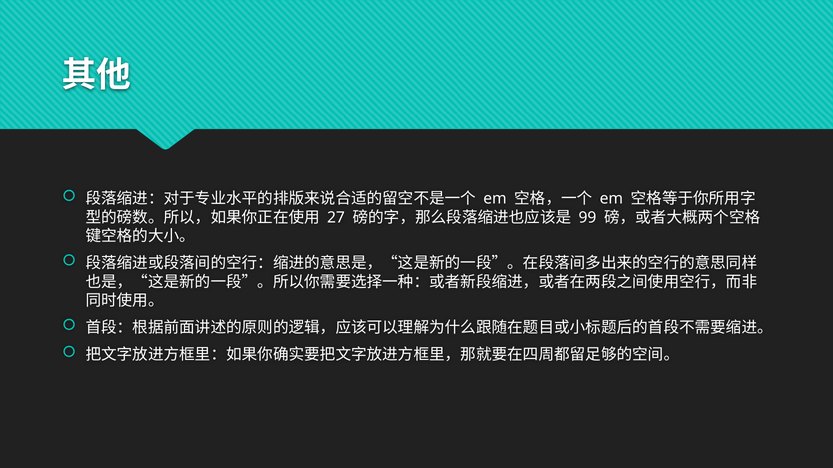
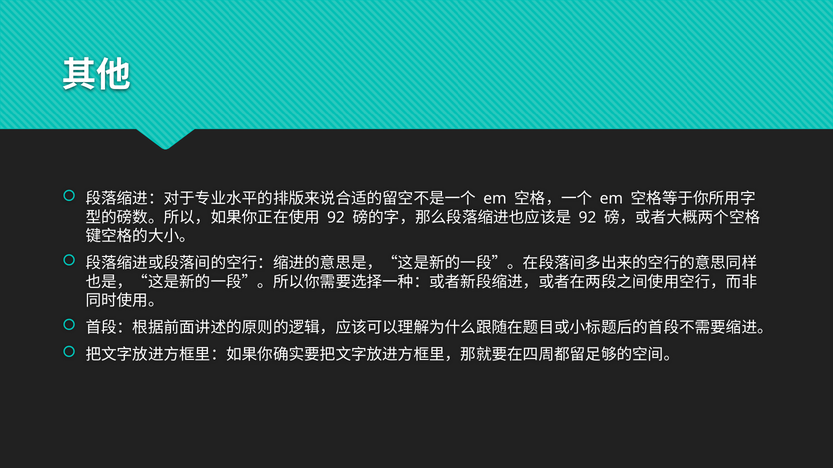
27: 27 -> 92 (336, 218)
99: 99 -> 92 (587, 218)
